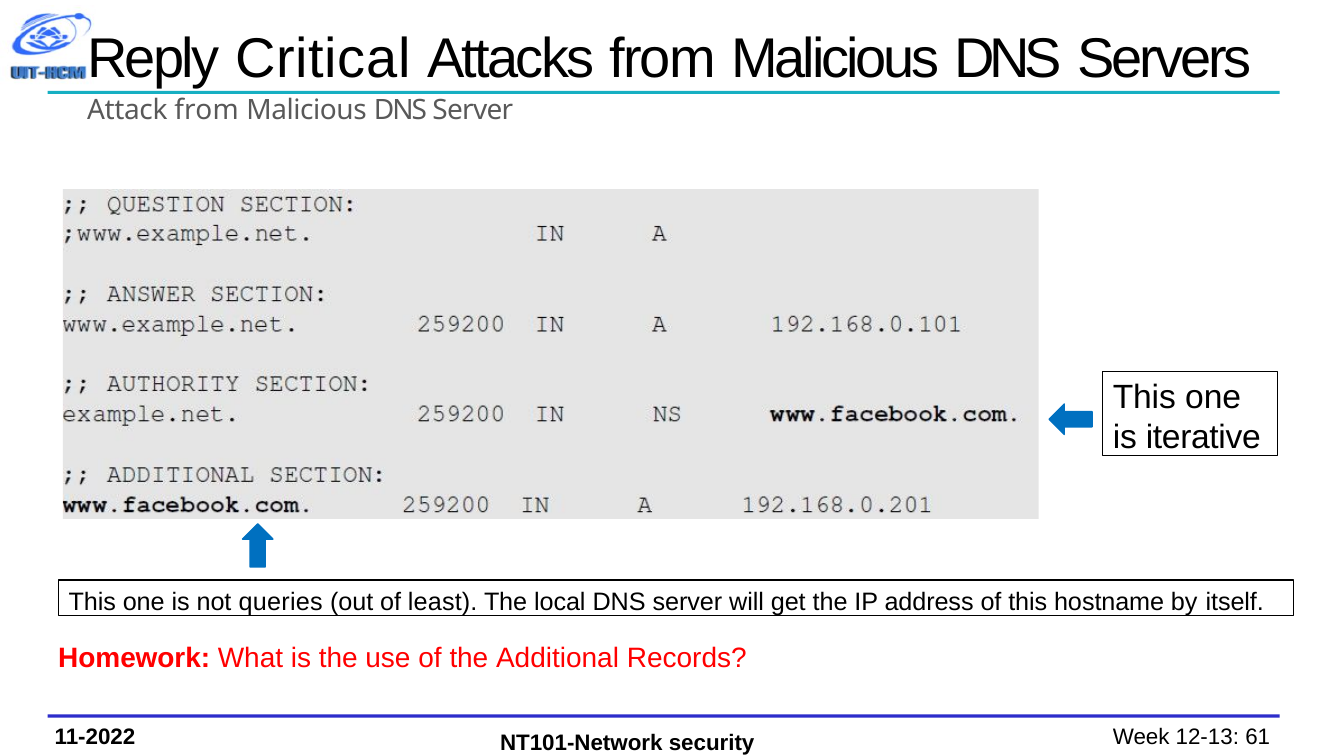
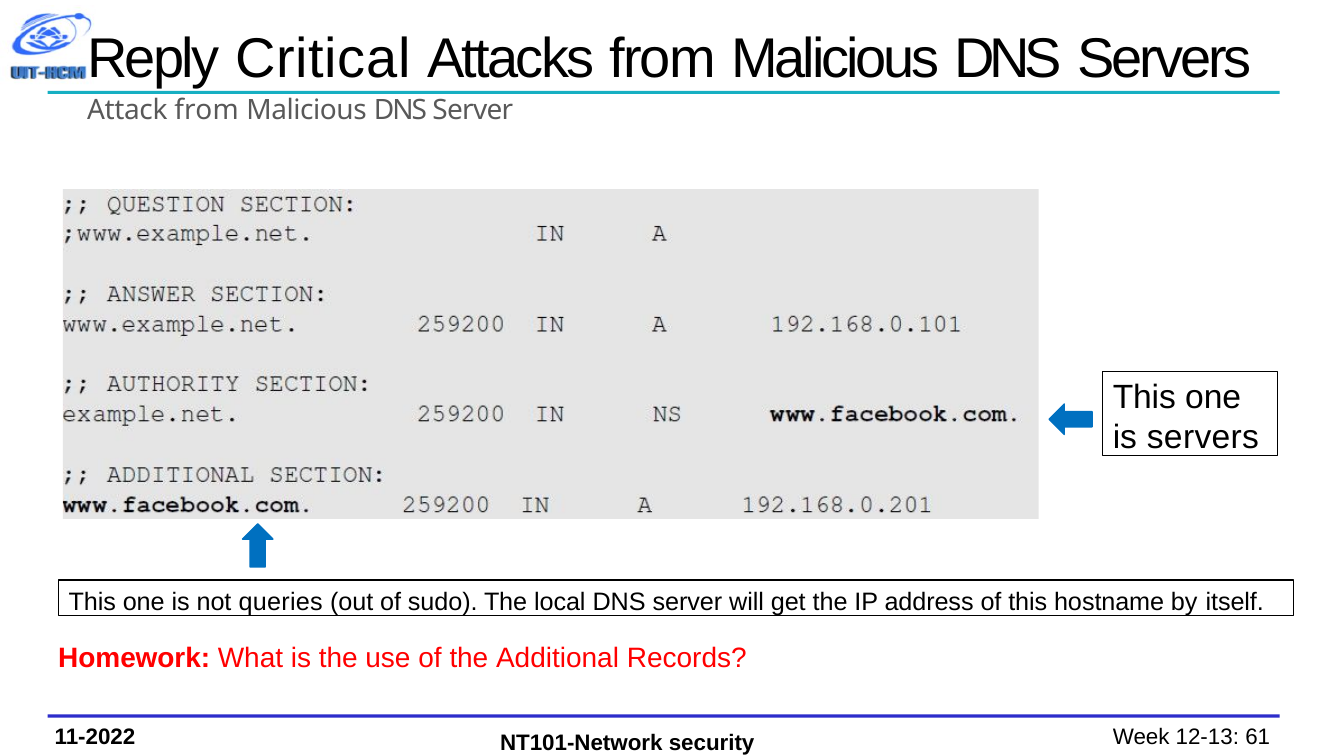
is iterative: iterative -> servers (1203, 438)
least: least -> sudo (443, 602)
